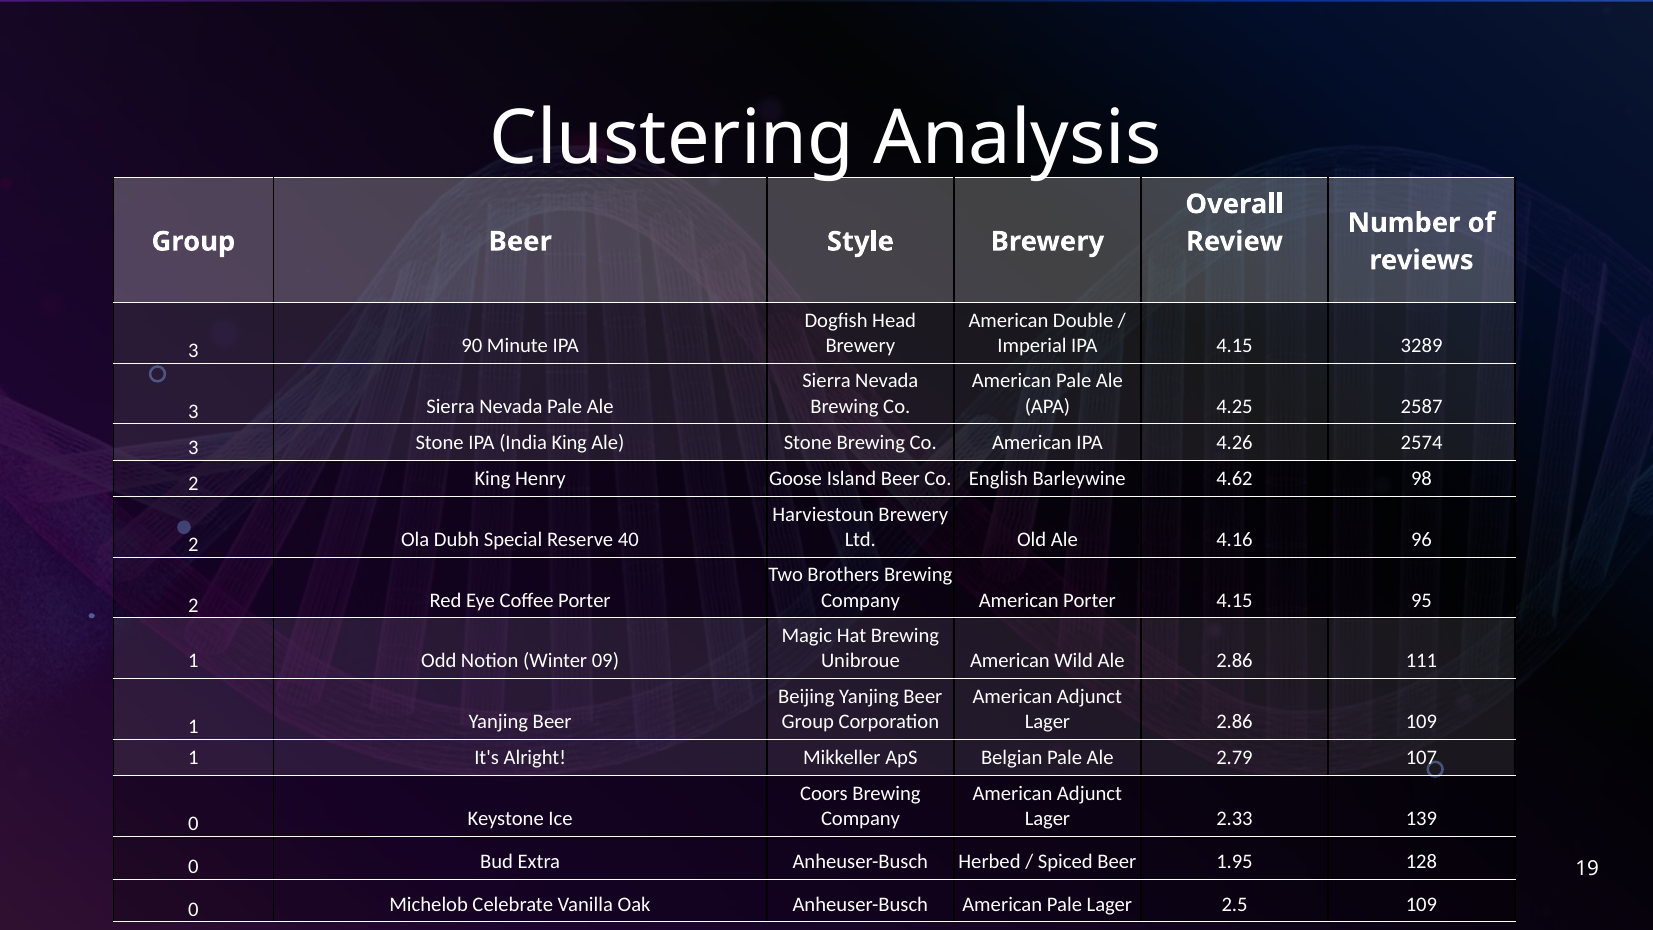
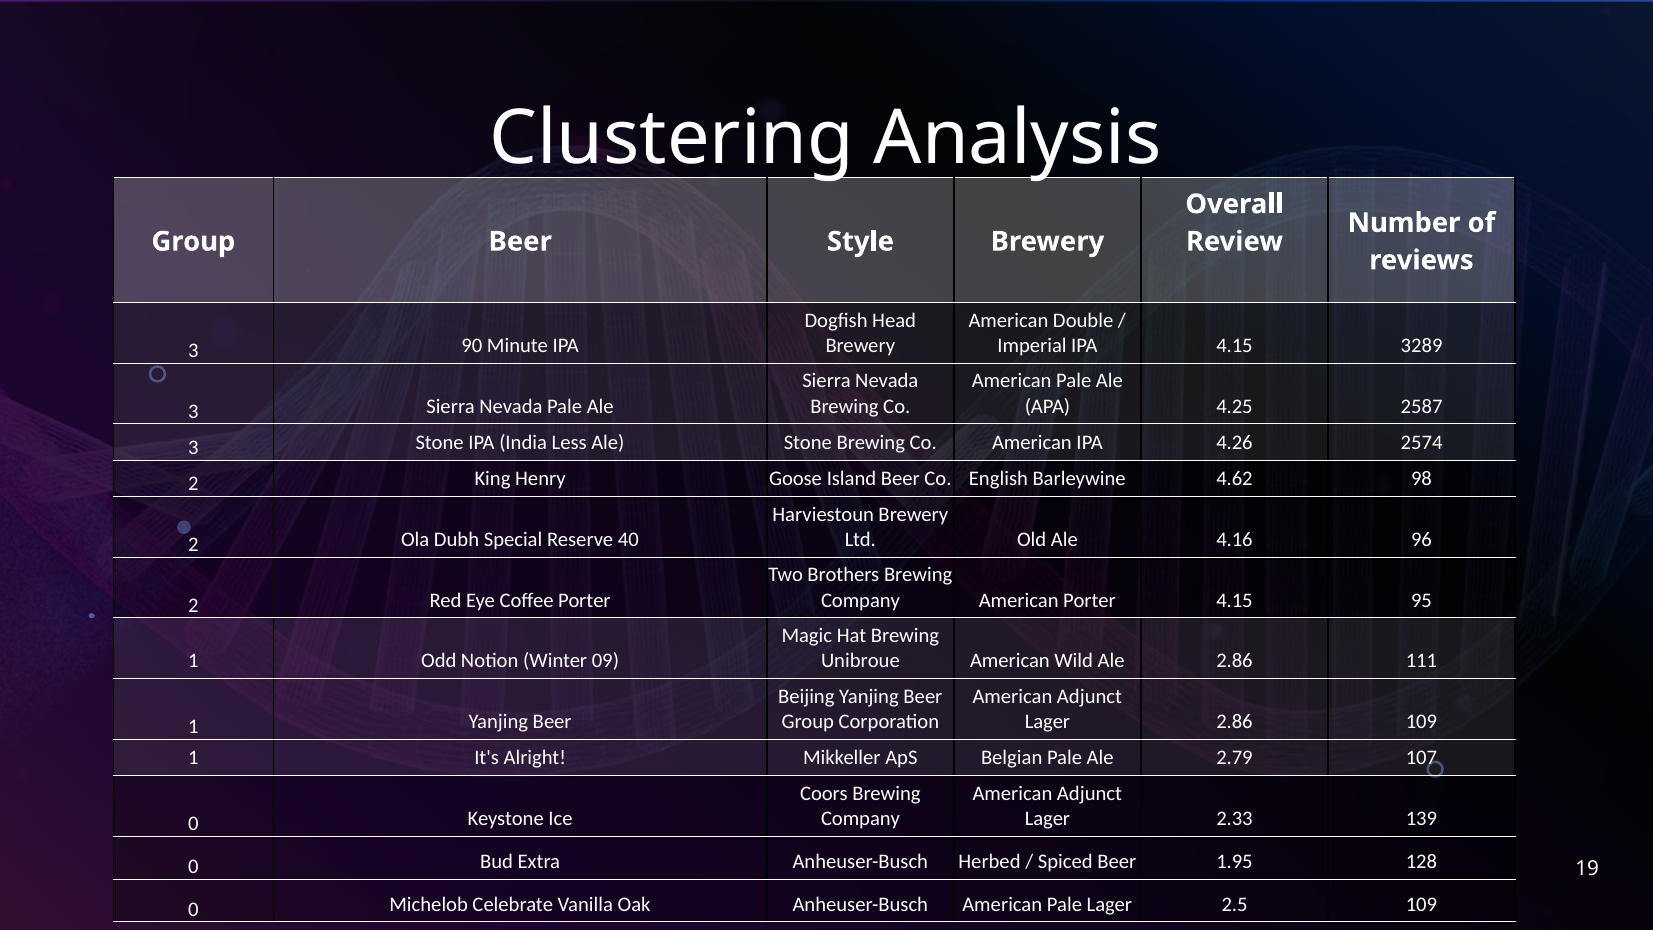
India King: King -> Less (569, 442)
